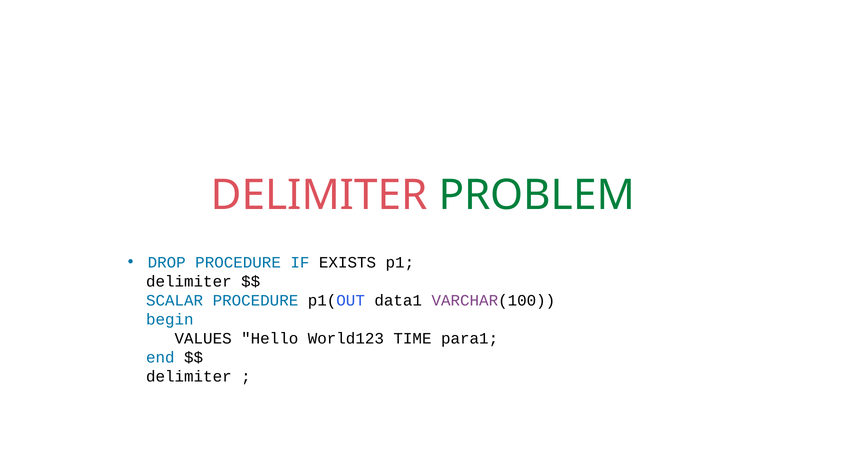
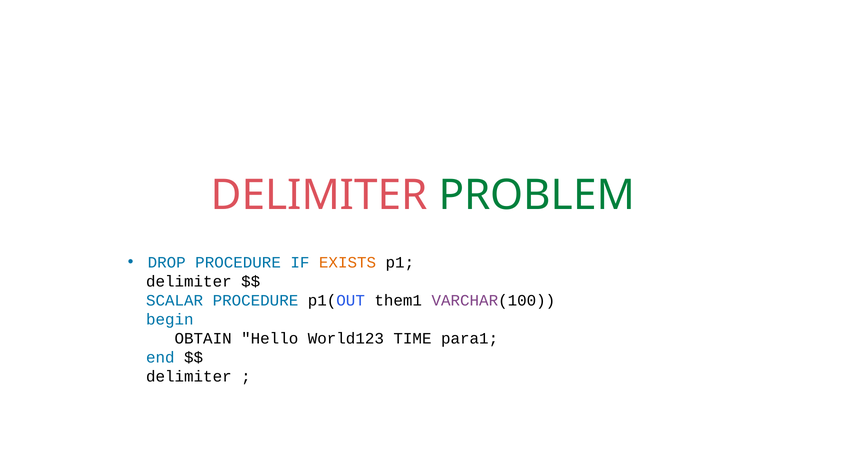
EXISTS colour: black -> orange (348, 262)
data1: data1 -> them1 (398, 300)
VALUES: VALUES -> OBTAIN (203, 338)
